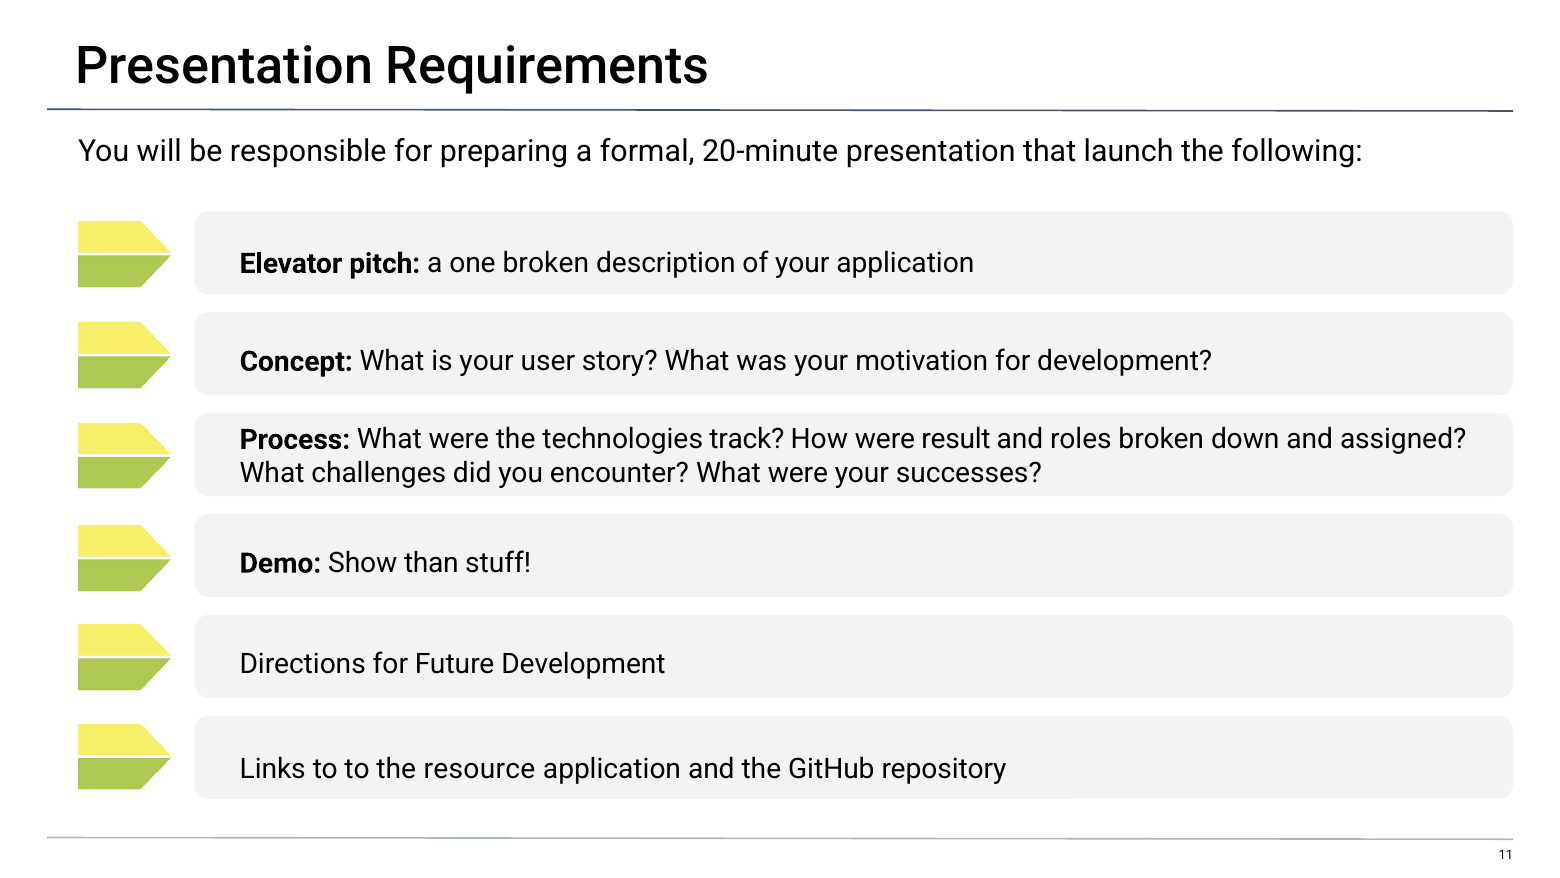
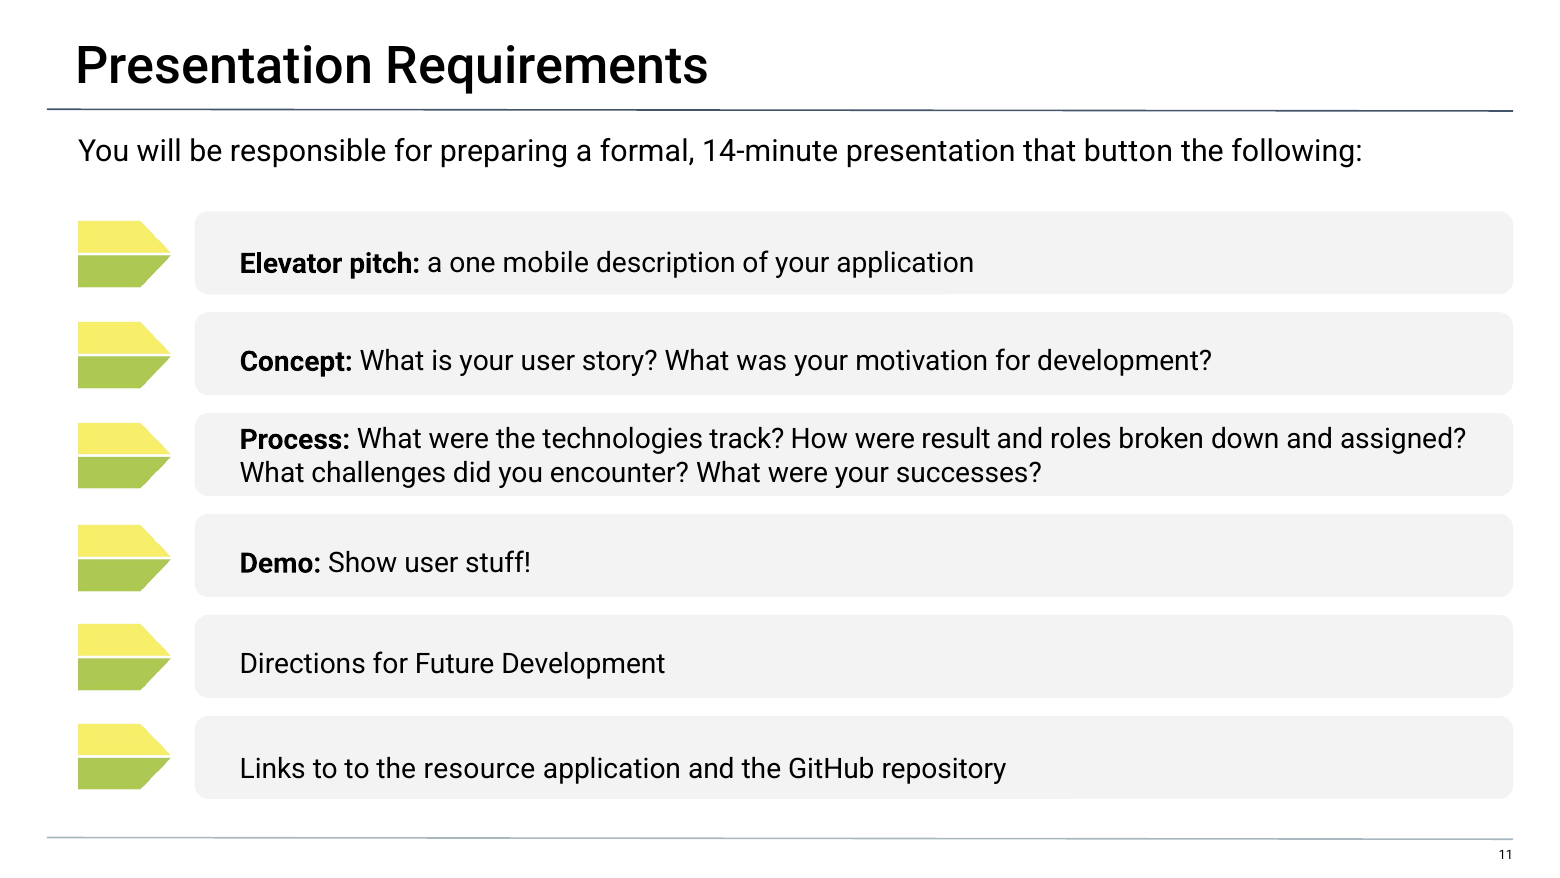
20-minute: 20-minute -> 14-minute (770, 151)
launch: launch -> button (1128, 151)
one broken: broken -> mobile (546, 263)
Show than: than -> user (431, 563)
